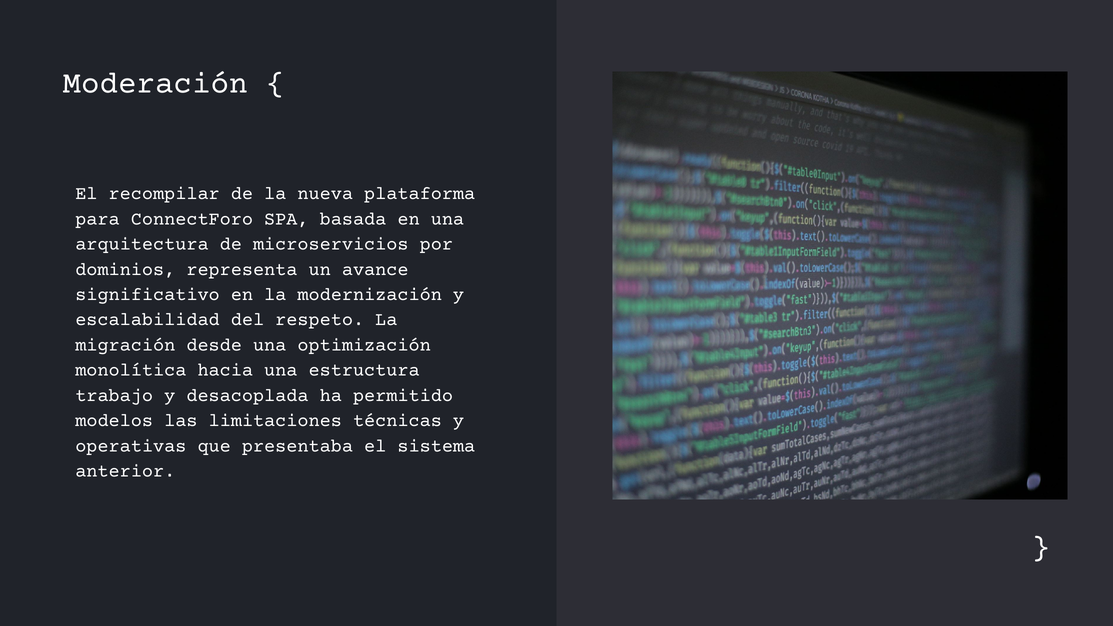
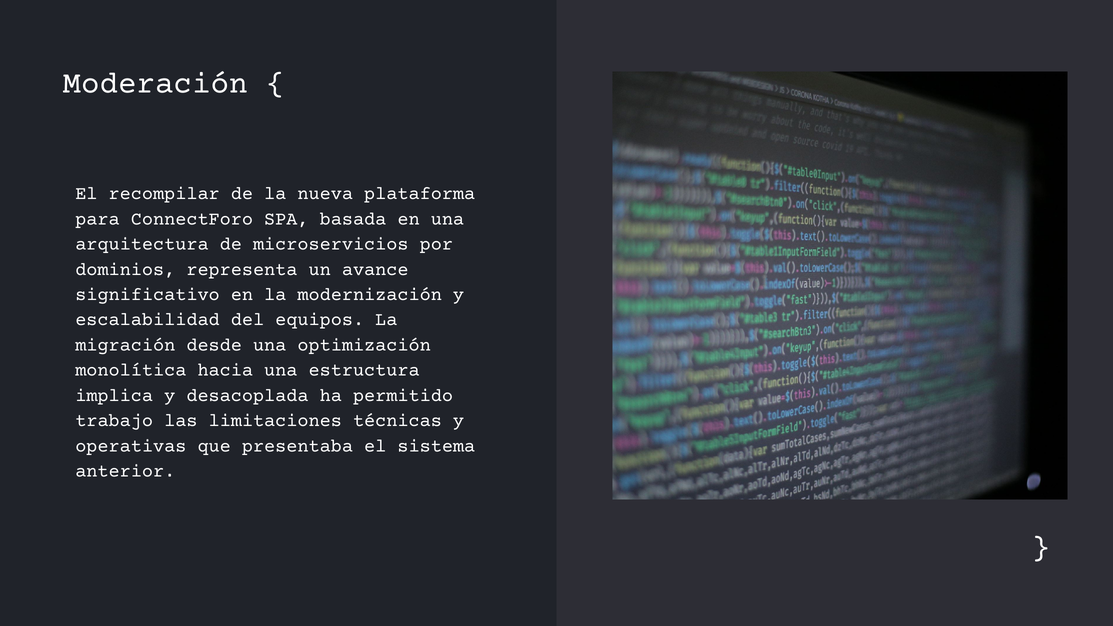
respeto: respeto -> equipos (320, 319)
trabajo: trabajo -> implica (114, 395)
modelos: modelos -> trabajo (114, 420)
